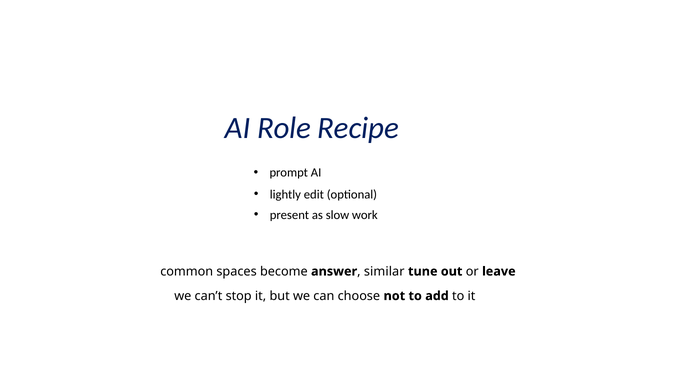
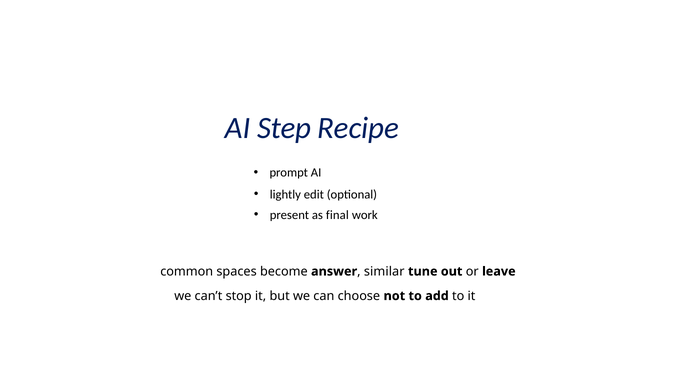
Role: Role -> Step (284, 128)
slow: slow -> final (337, 215)
